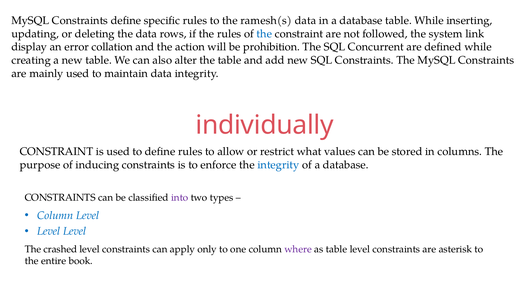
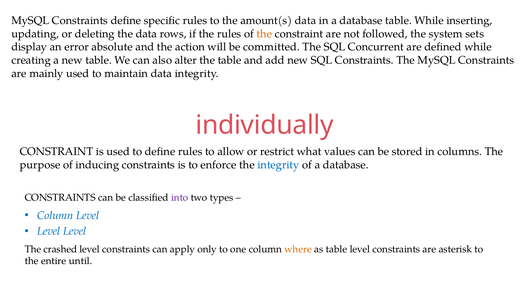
ramesh(s: ramesh(s -> amount(s (266, 21)
the colour: blue -> orange (264, 34)
link: link -> sets (475, 34)
collation: collation -> absolute (112, 47)
prohibition: prohibition -> committed (272, 47)
where colour: purple -> orange (298, 250)
book: book -> until (81, 261)
